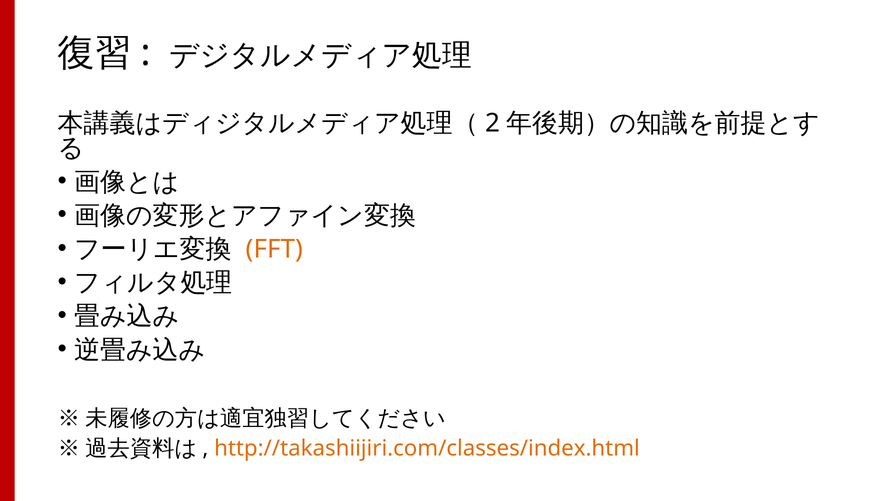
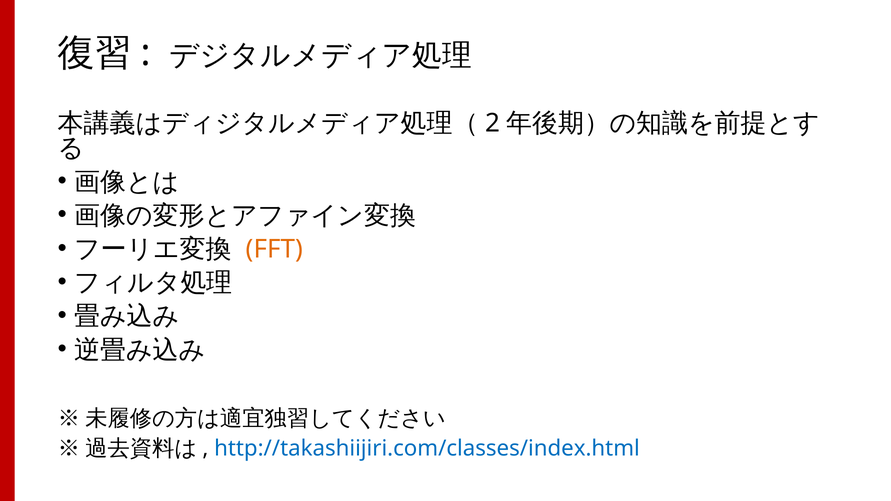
http://takashiijiri.com/classes/index.html colour: orange -> blue (427, 448)
